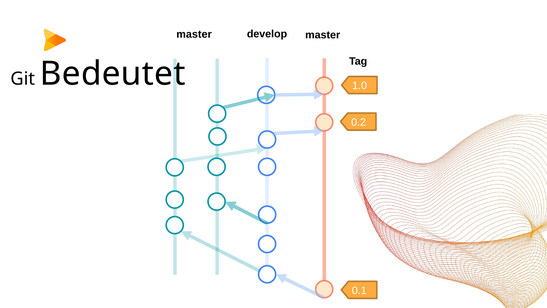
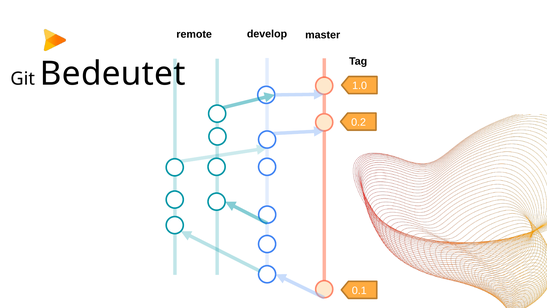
master: master -> remote (194, 34)
